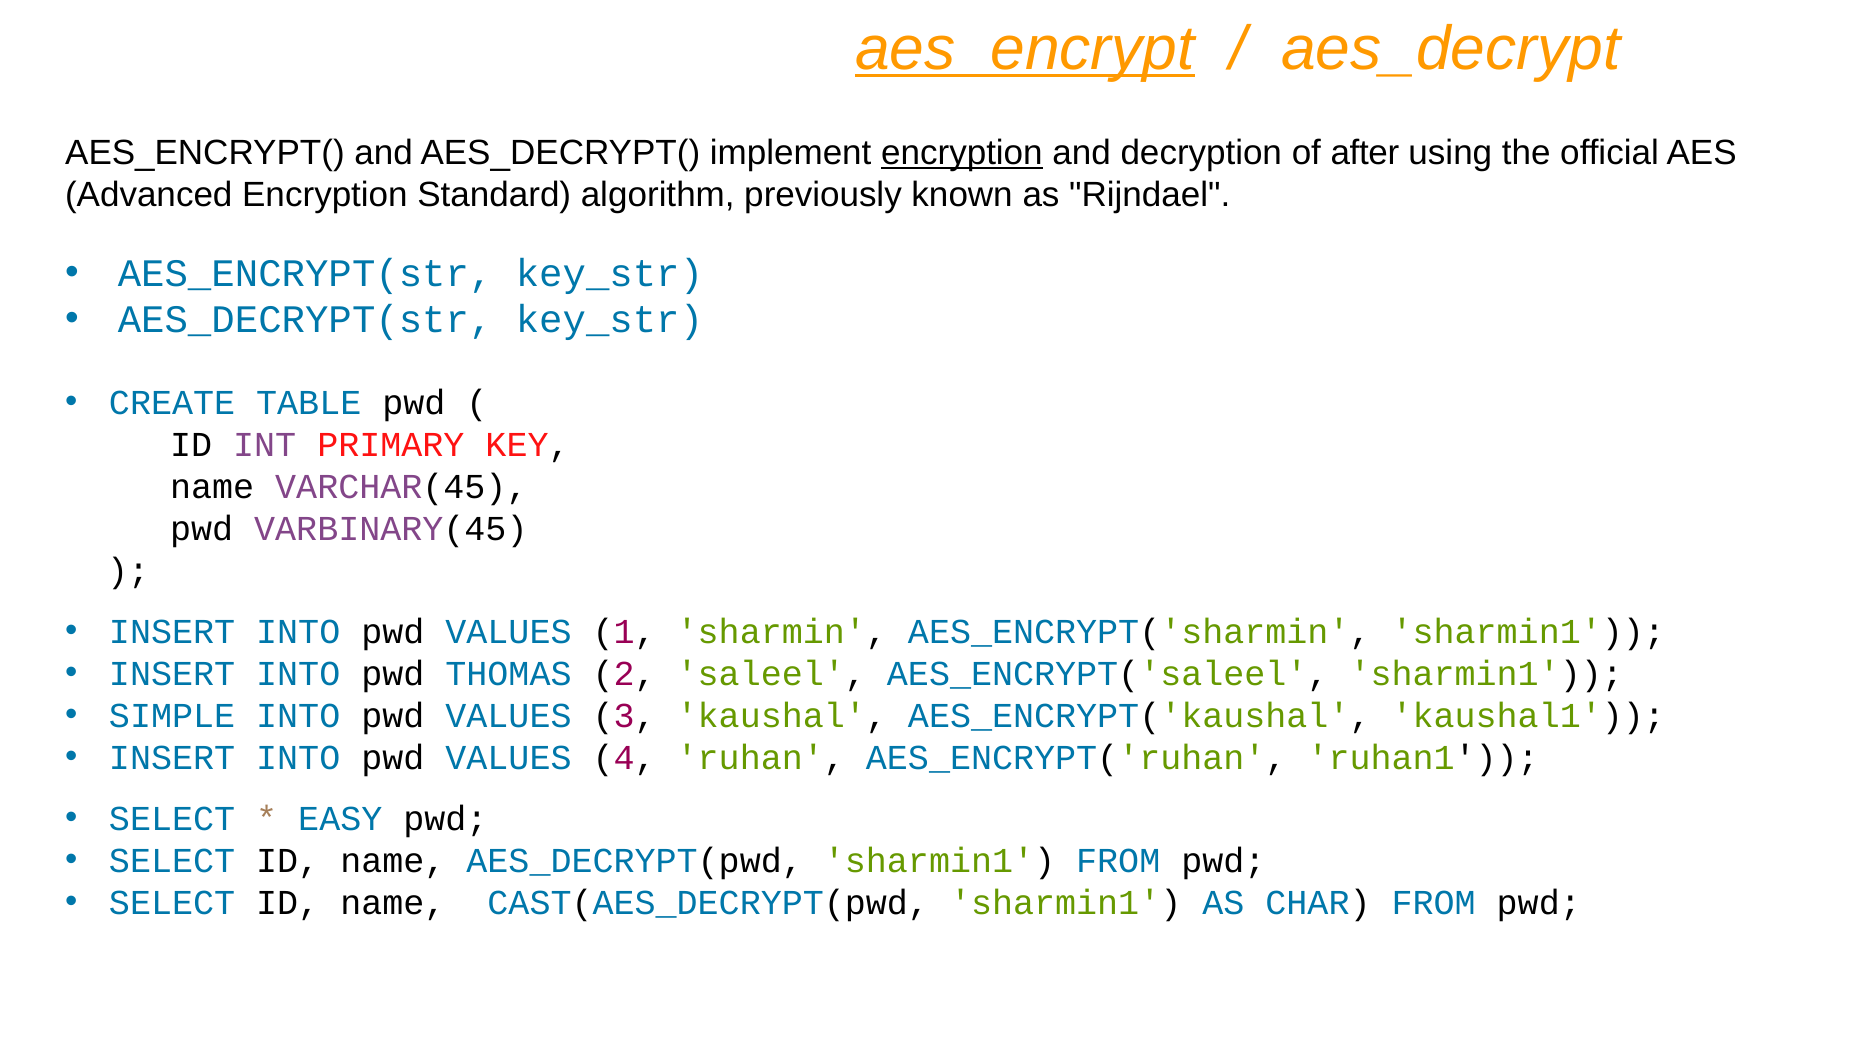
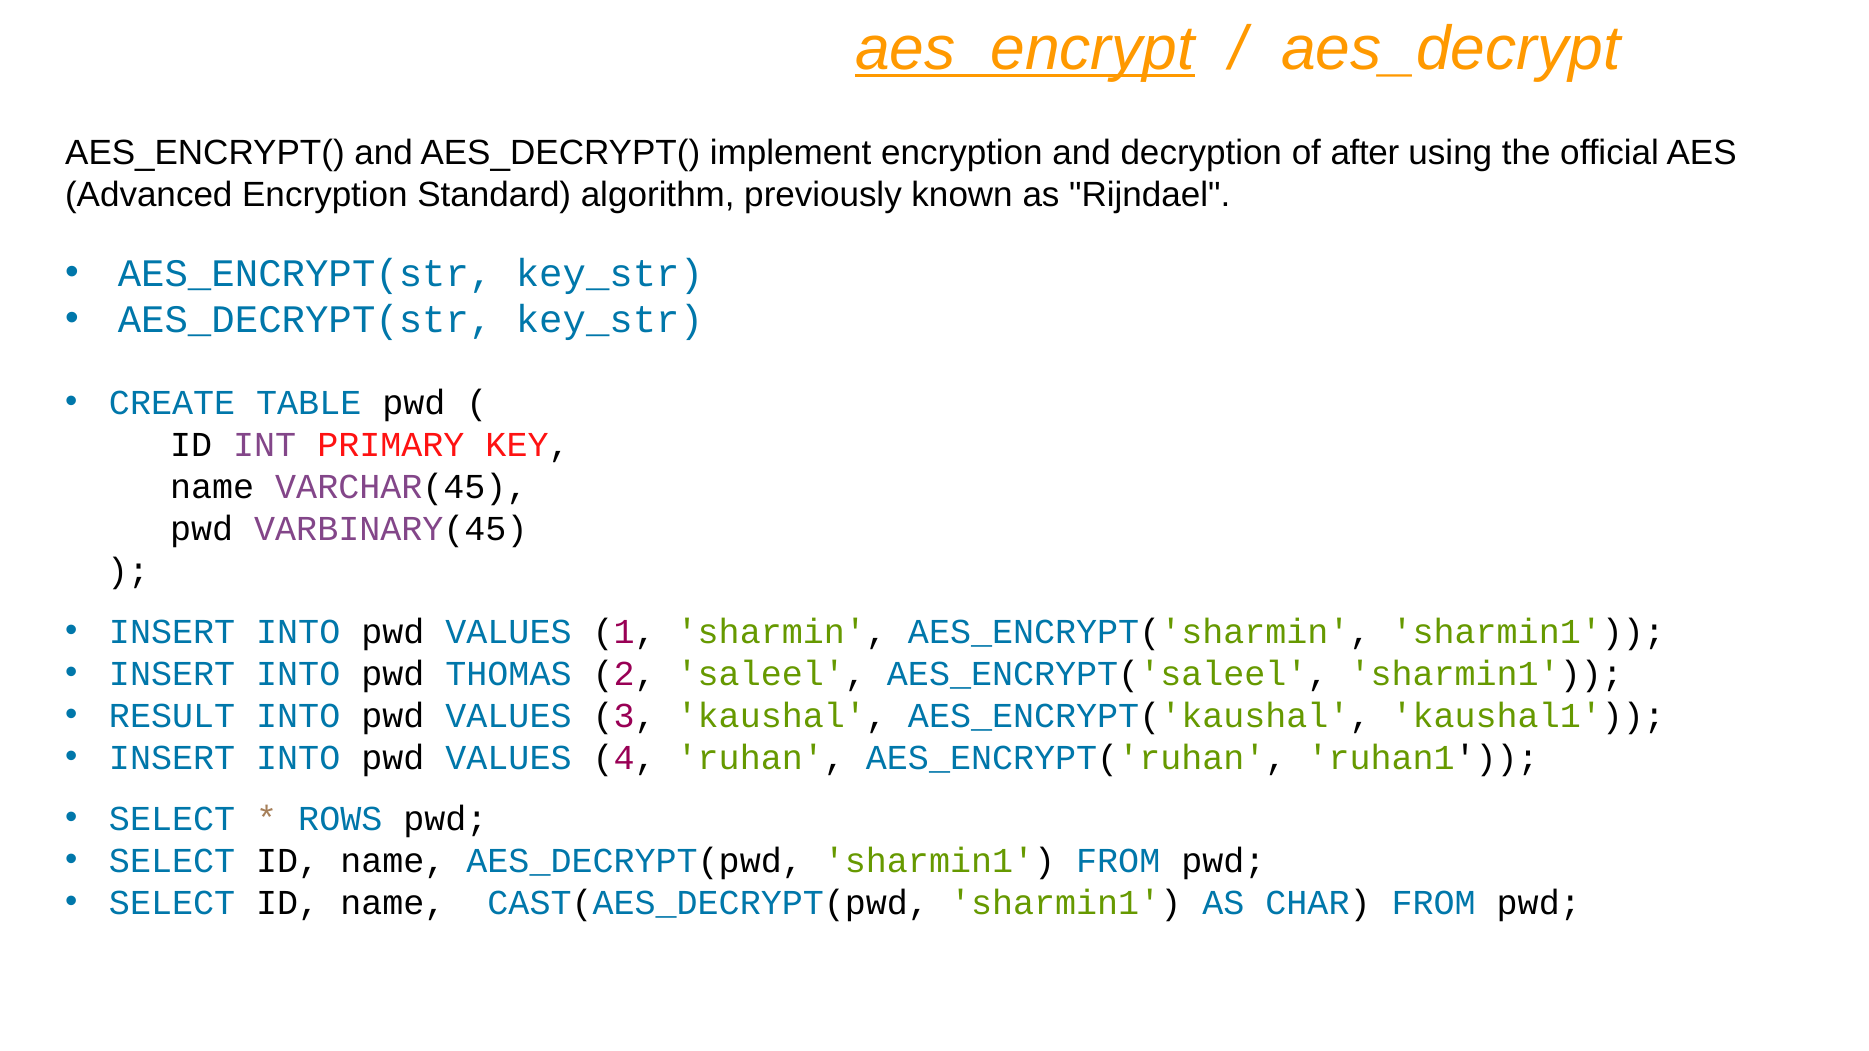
encryption underline: present -> none (962, 153)
SIMPLE: SIMPLE -> RESULT (172, 716)
EASY: EASY -> ROWS (340, 819)
